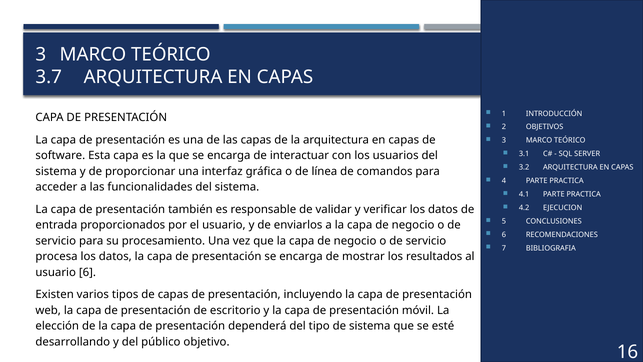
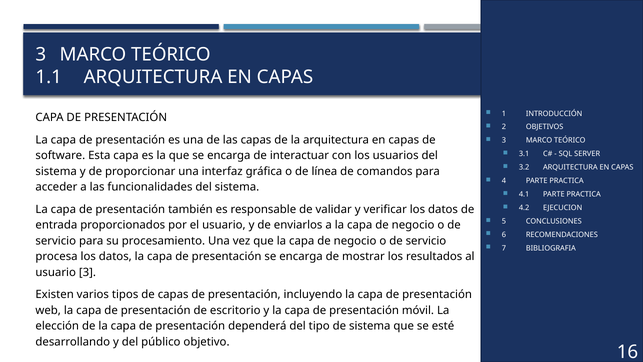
3.7: 3.7 -> 1.1 (49, 77)
usuario 6: 6 -> 3 (87, 272)
